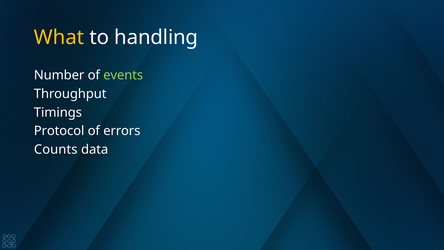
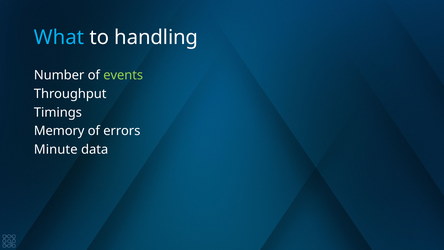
What colour: yellow -> light blue (59, 37)
Protocol: Protocol -> Memory (59, 131)
Counts: Counts -> Minute (56, 150)
